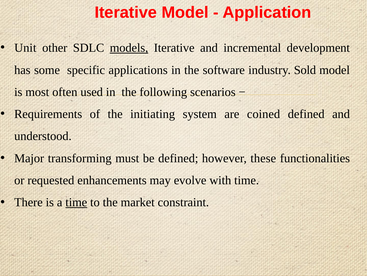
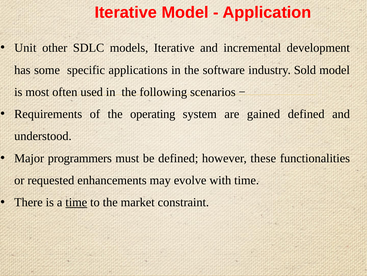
models underline: present -> none (129, 48)
initiating: initiating -> operating (153, 114)
coined: coined -> gained (264, 114)
transforming: transforming -> programmers (80, 158)
